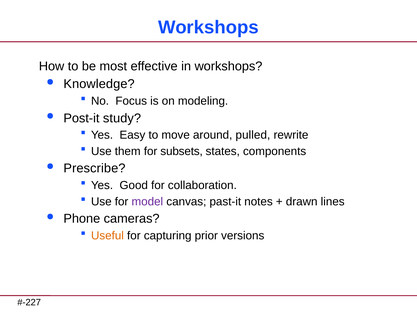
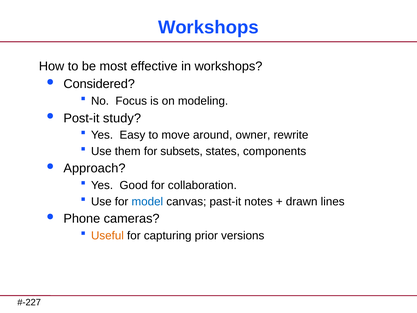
Knowledge: Knowledge -> Considered (99, 84)
pulled: pulled -> owner (253, 135)
Prescribe: Prescribe -> Approach (95, 168)
model colour: purple -> blue (147, 201)
